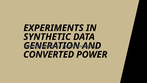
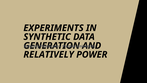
CONVERTED: CONVERTED -> RELATIVELY (49, 54)
